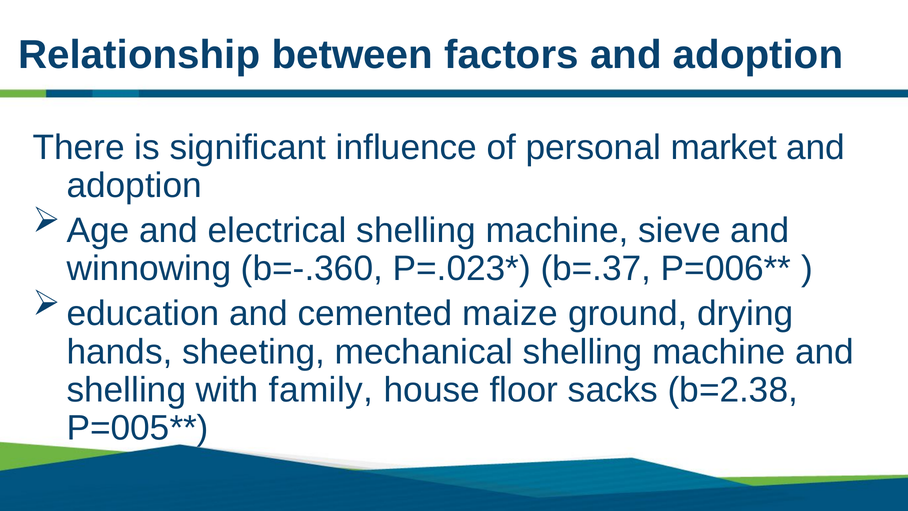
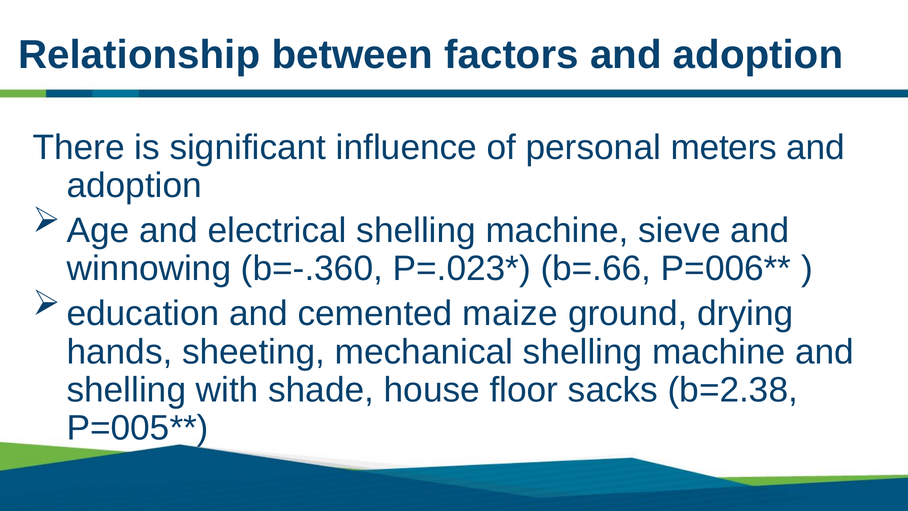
market: market -> meters (724, 147)
b=.37: b=.37 -> b=.66 (596, 269)
family: family -> shade (321, 390)
